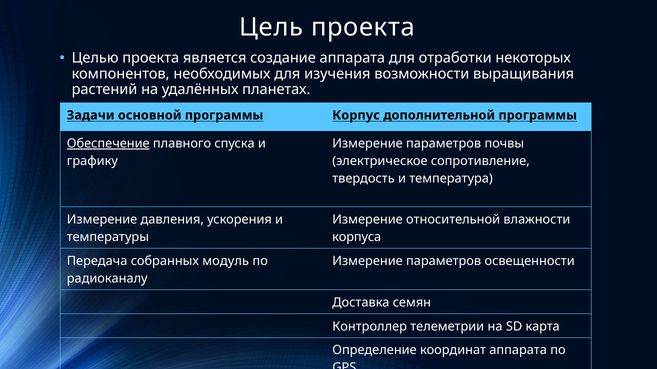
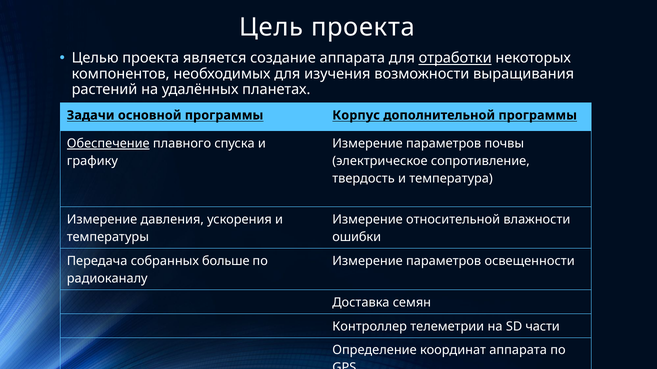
отработки underline: none -> present (455, 58)
корпуса: корпуса -> ошибки (357, 237)
модуль: модуль -> больше (226, 261)
карта: карта -> части (543, 327)
